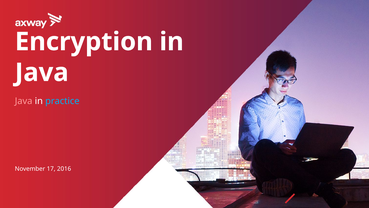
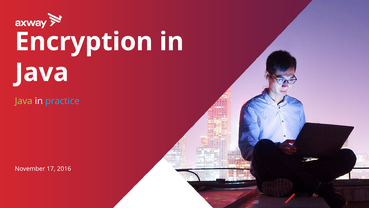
Java colour: pink -> light green (24, 101)
